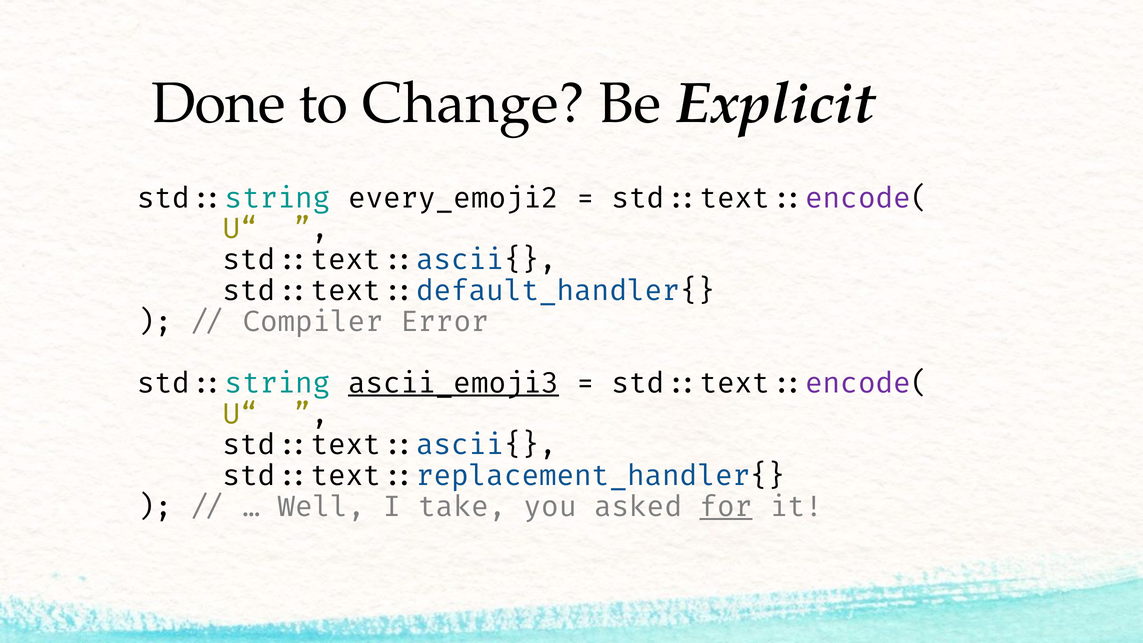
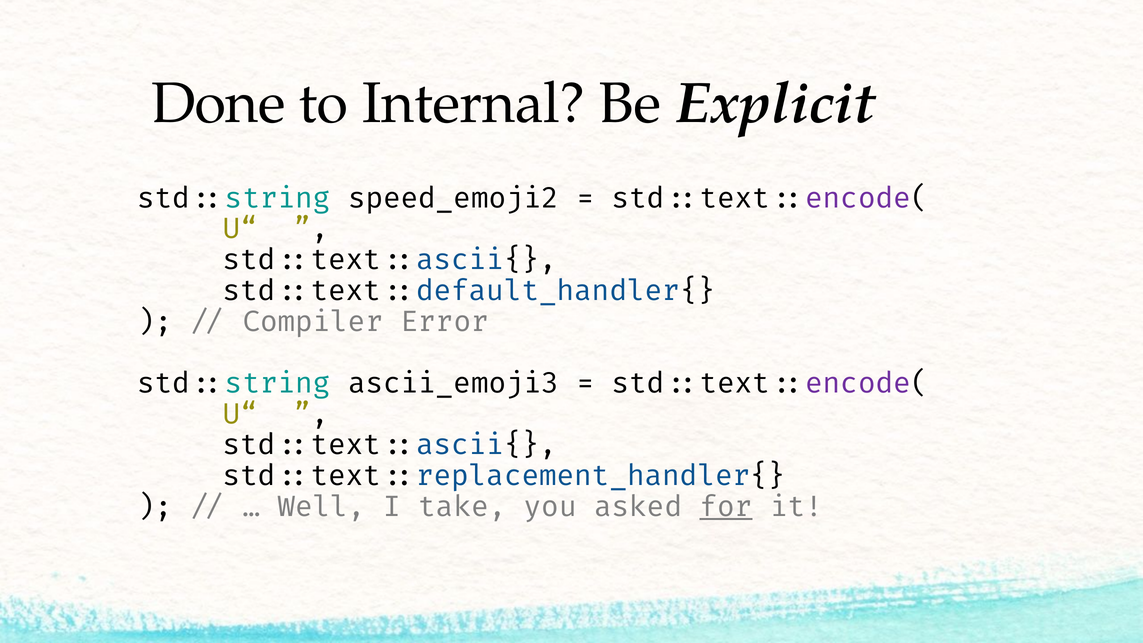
Change: Change -> Internal (474, 103)
every_emoji2: every_emoji2 -> speed_emoji2 (453, 198)
ascii_emoji3 underline: present -> none (453, 383)
